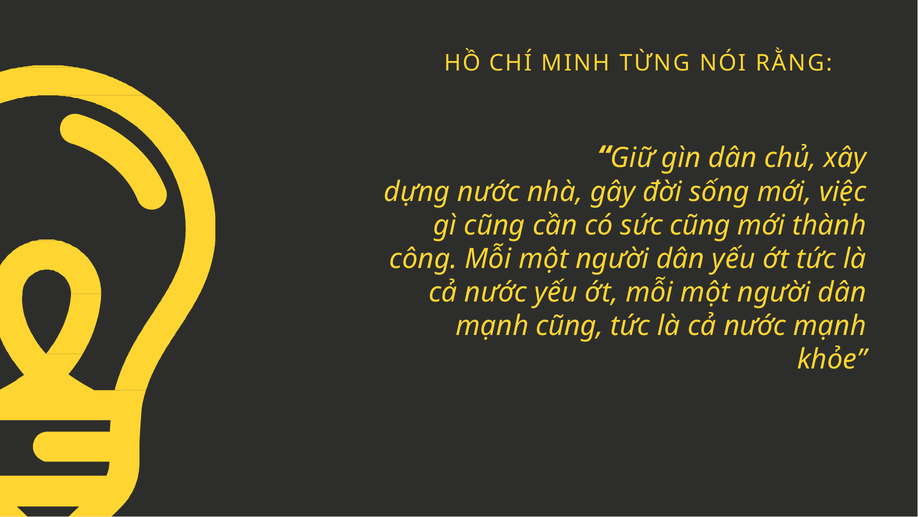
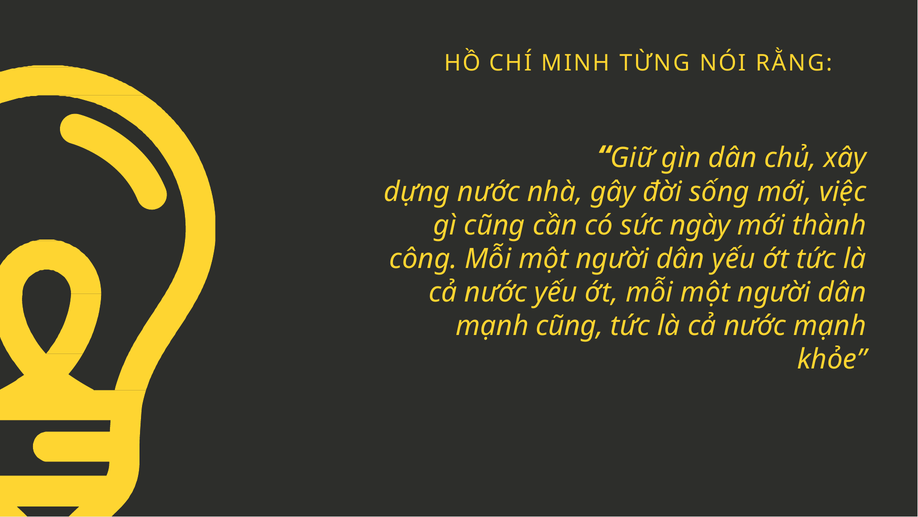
sức cũng: cũng -> ngày (700, 225)
